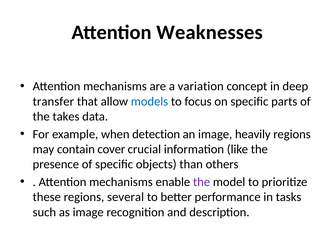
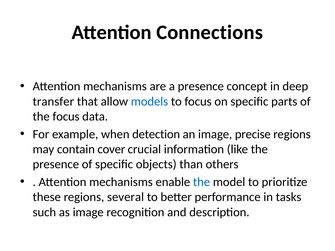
Weaknesses: Weaknesses -> Connections (210, 32)
a variation: variation -> presence (201, 86)
the takes: takes -> focus (66, 117)
heavily: heavily -> precise (253, 134)
the colour: purple -> blue (202, 182)
